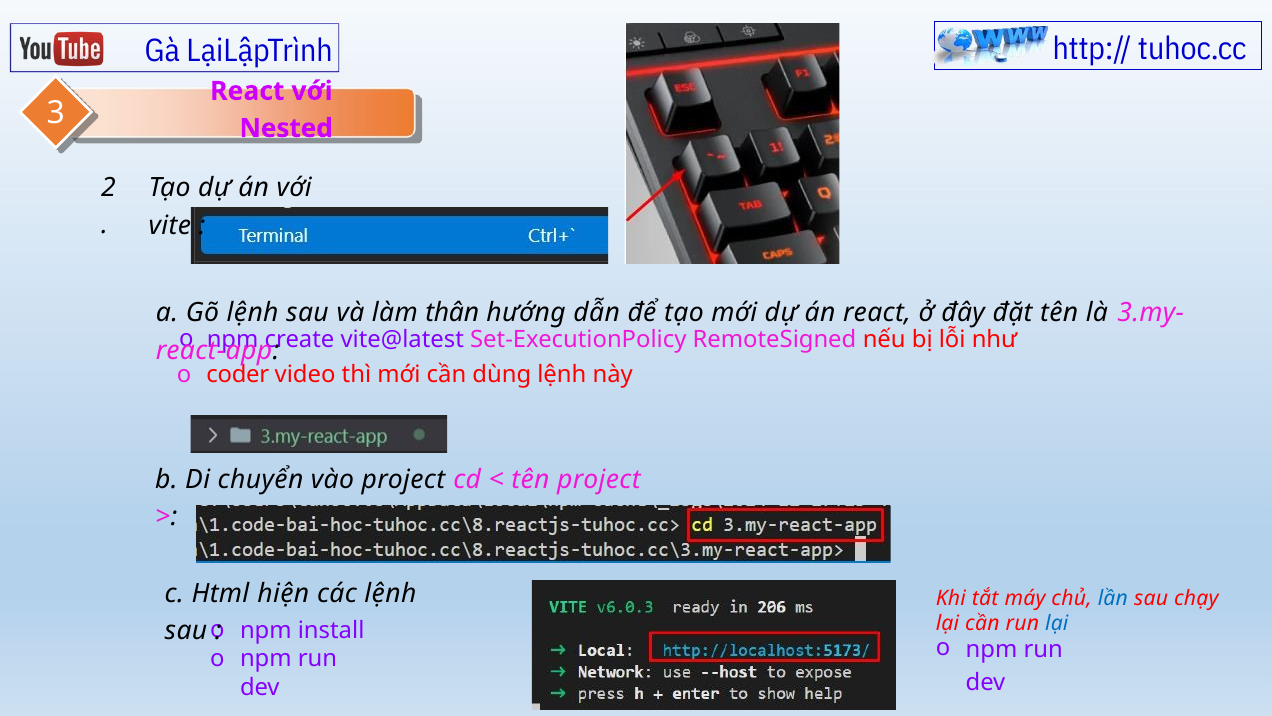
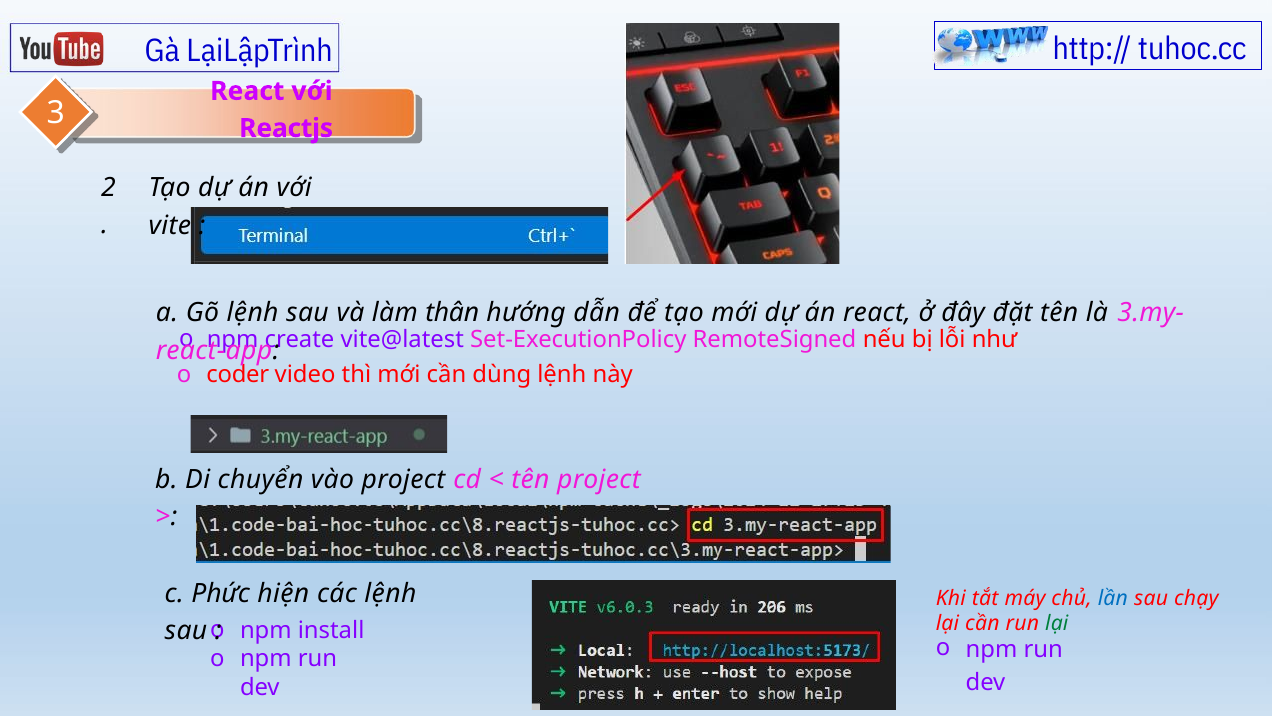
Nested: Nested -> Reactjs (286, 128)
Html: Html -> Phức (221, 594)
lại colour: blue -> green (1057, 623)
